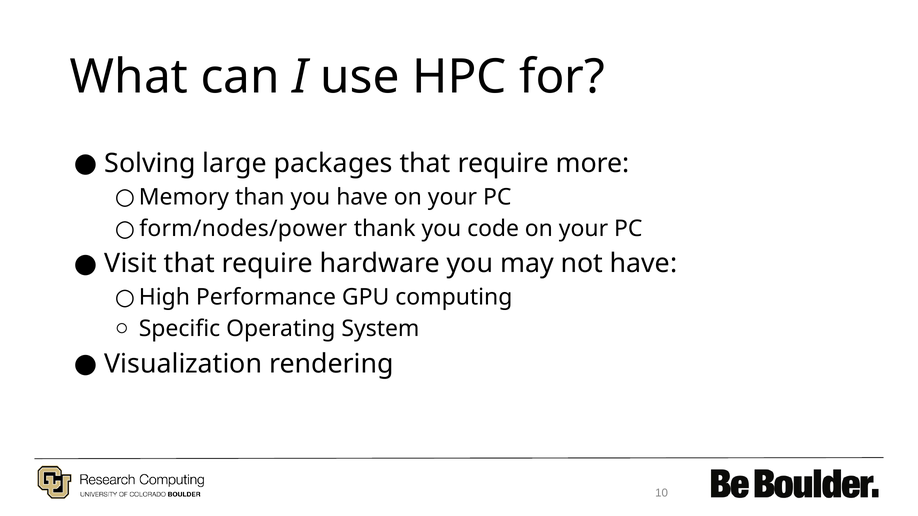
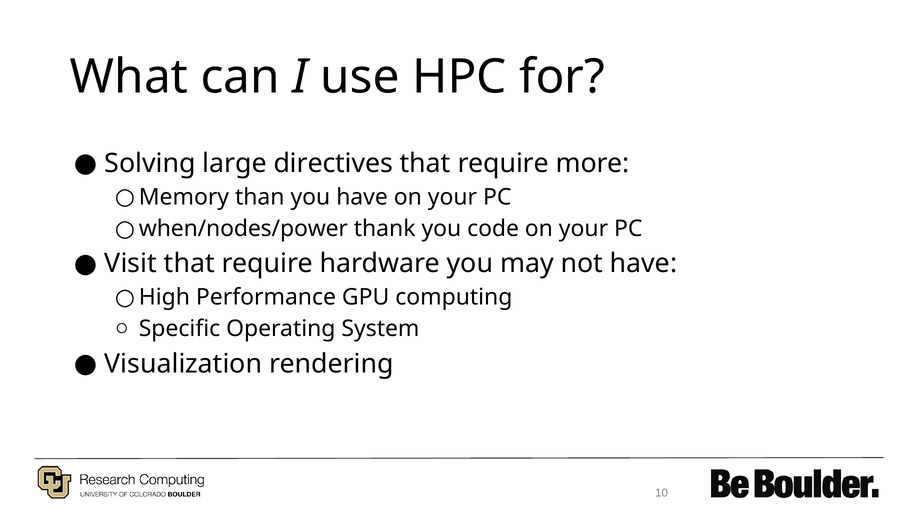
packages: packages -> directives (333, 164)
form/nodes/power: form/nodes/power -> when/nodes/power (243, 229)
